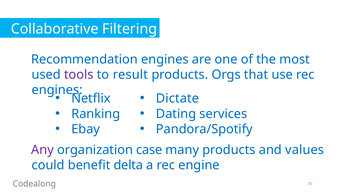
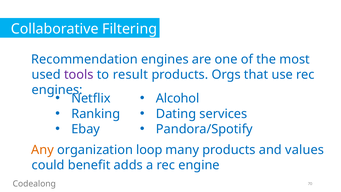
Dictate: Dictate -> Alcohol (178, 98)
Any colour: purple -> orange (43, 150)
case: case -> loop (149, 150)
delta: delta -> adds (128, 165)
